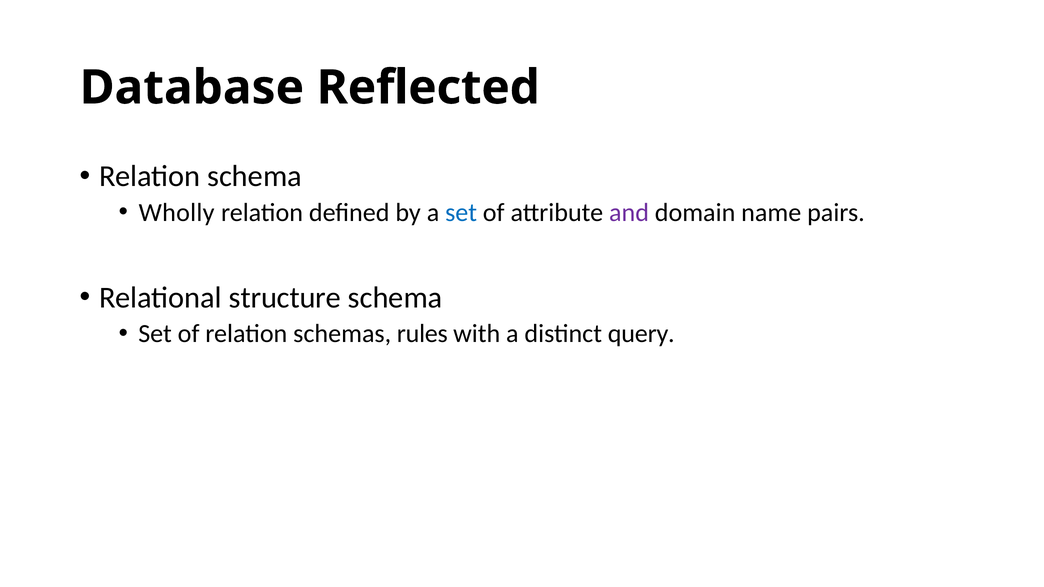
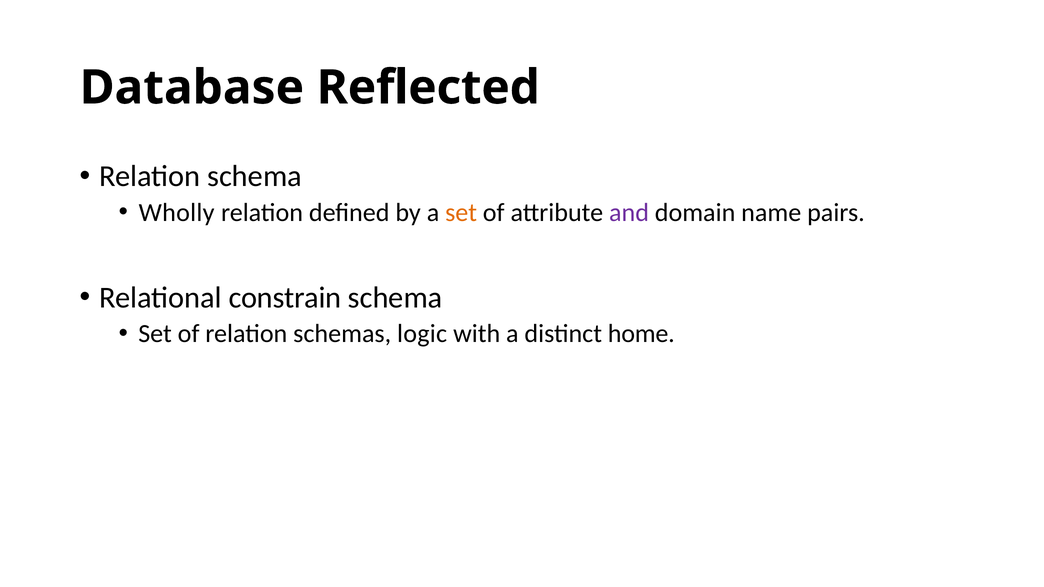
set colour: blue -> orange (461, 213)
structure: structure -> constrain (285, 298)
rules: rules -> logic (422, 334)
query: query -> home (641, 334)
